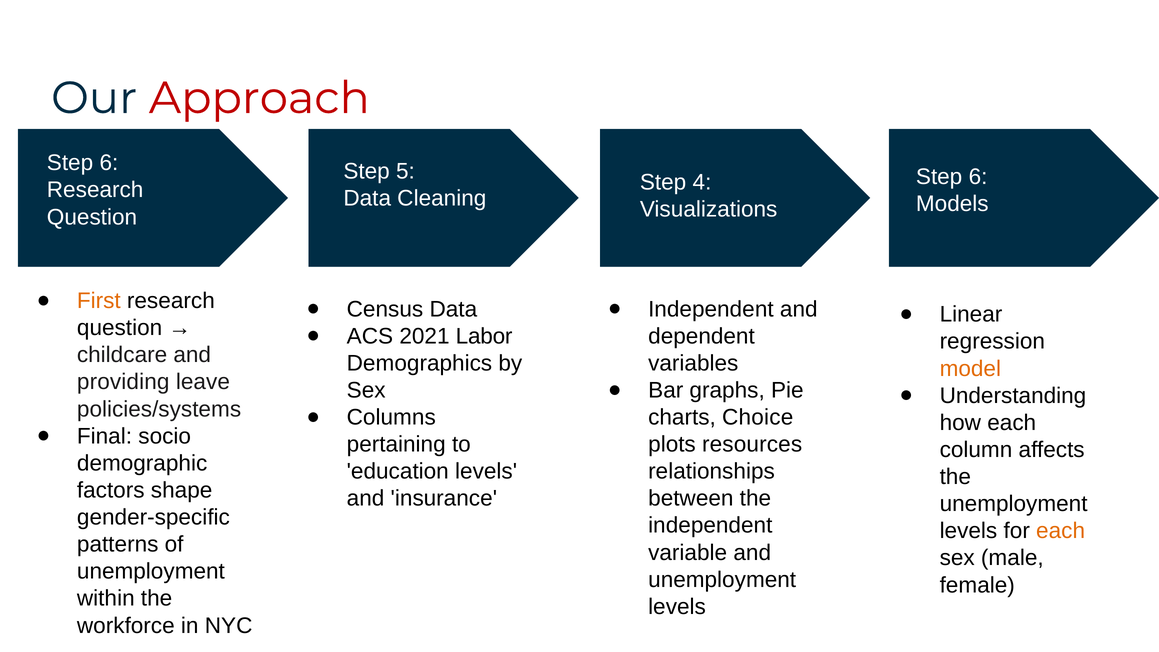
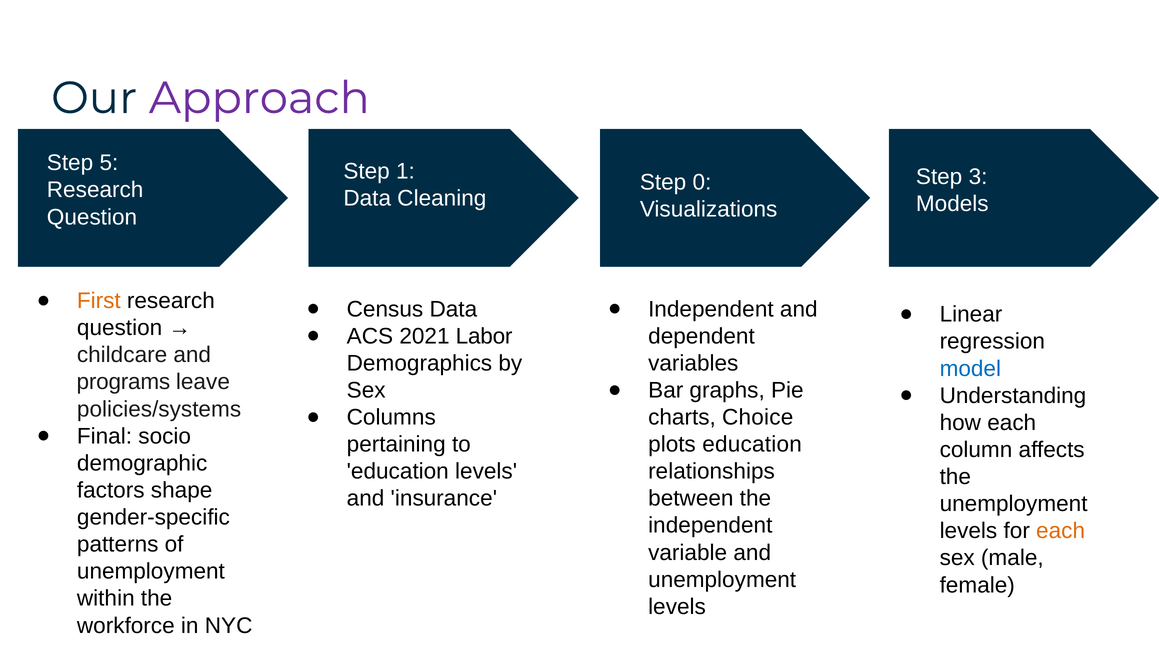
Approach colour: red -> purple (259, 98)
6: 6 -> 5 (109, 163)
5: 5 -> 1 (405, 171)
6: 6 -> 3 (978, 177)
4: 4 -> 0 (702, 182)
model colour: orange -> blue (970, 369)
providing: providing -> programs (123, 382)
plots resources: resources -> education (752, 444)
